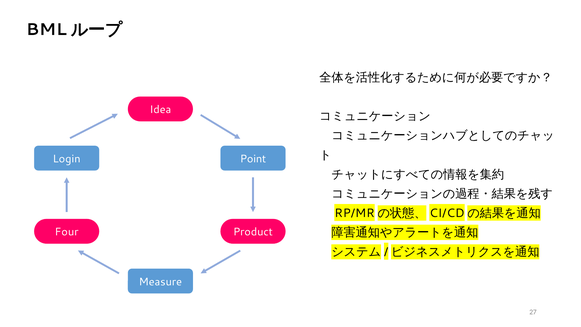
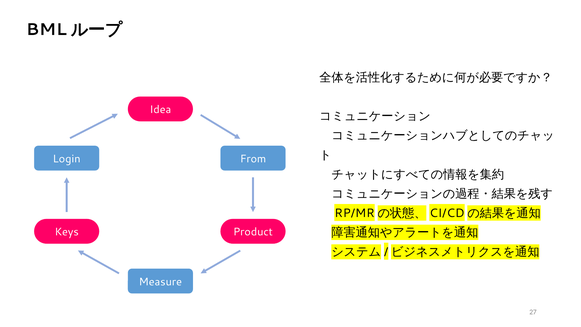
Point: Point -> From (253, 159)
Four: Four -> Keys (67, 232)
